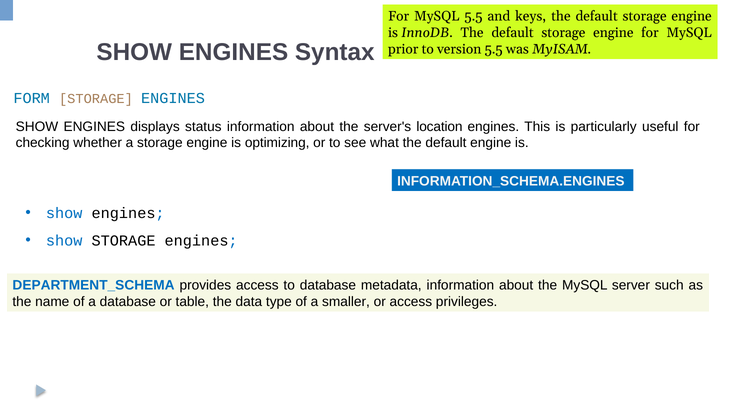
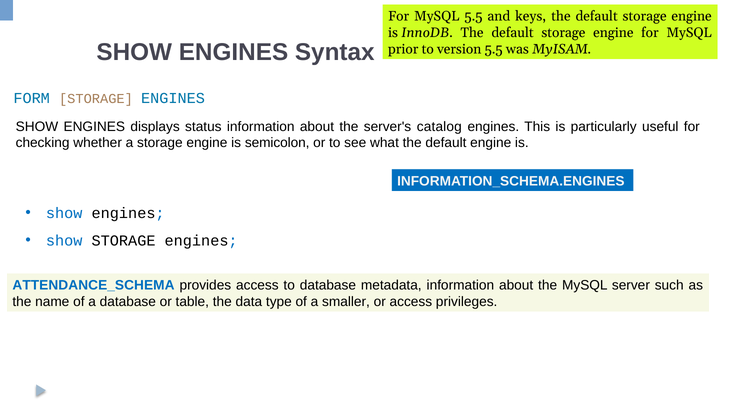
location: location -> catalog (439, 127)
optimizing: optimizing -> semicolon (277, 143)
DEPARTMENT_SCHEMA: DEPARTMENT_SCHEMA -> ATTENDANCE_SCHEMA (94, 285)
